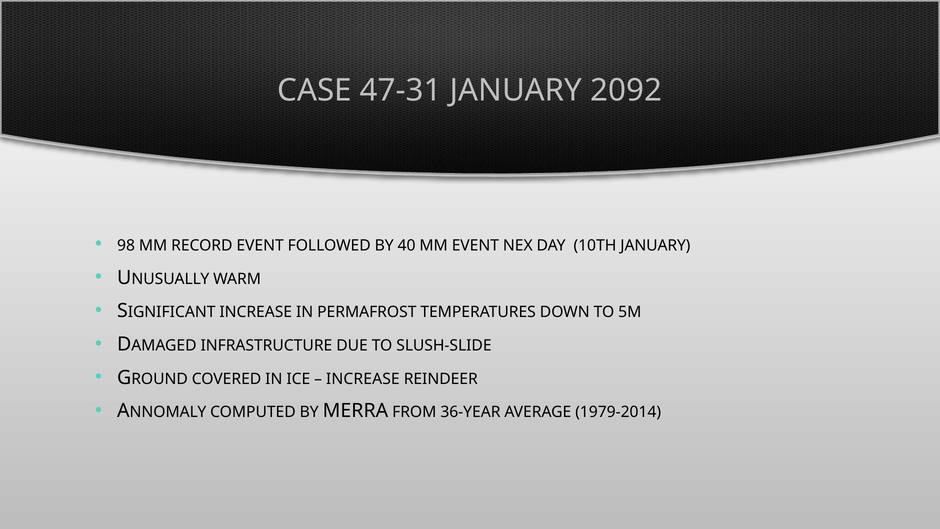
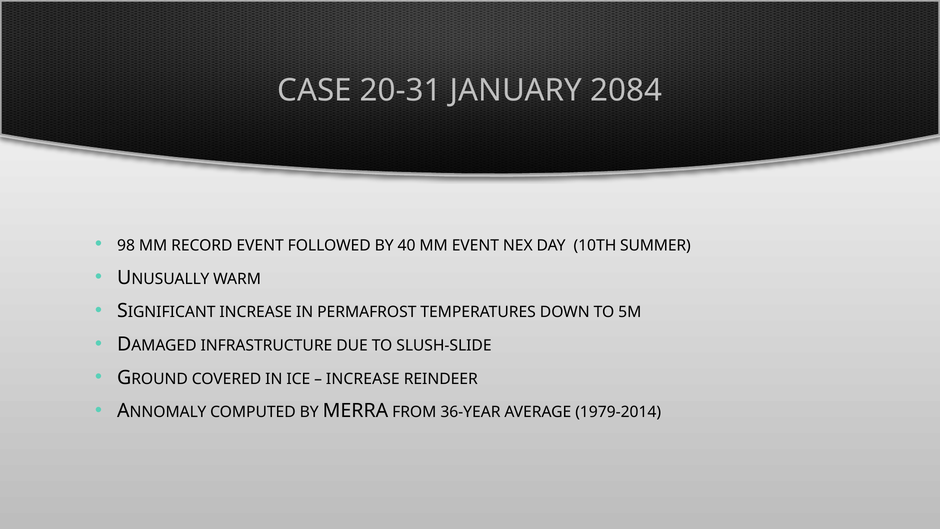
47-31: 47-31 -> 20-31 (401, 90)
2092: 2092 -> 2084 (626, 90)
10TH JANUARY: JANUARY -> SUMMER (655, 245)
